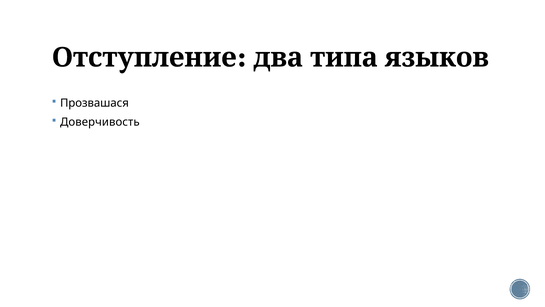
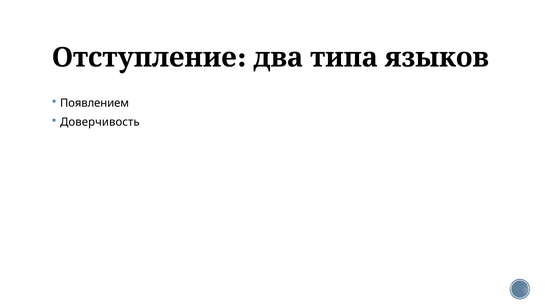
Прозвашася: Прозвашася -> Появлением (95, 103)
